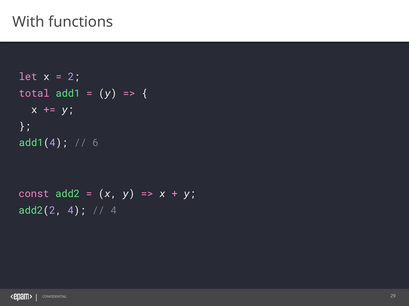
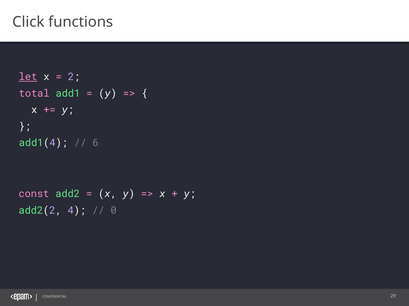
With: With -> Click (28, 22)
let underline: none -> present (28, 77)
4: 4 -> 0 (114, 211)
